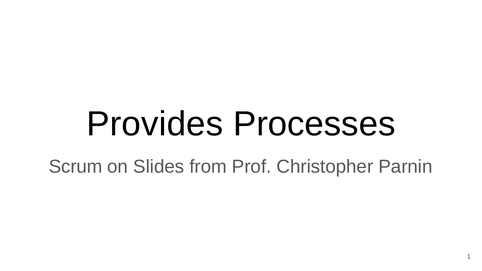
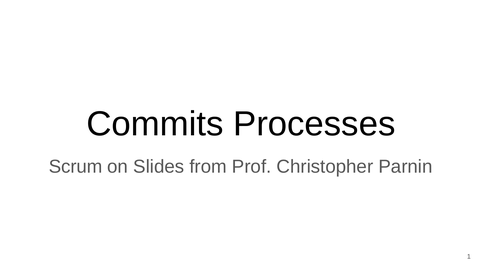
Provides: Provides -> Commits (155, 124)
